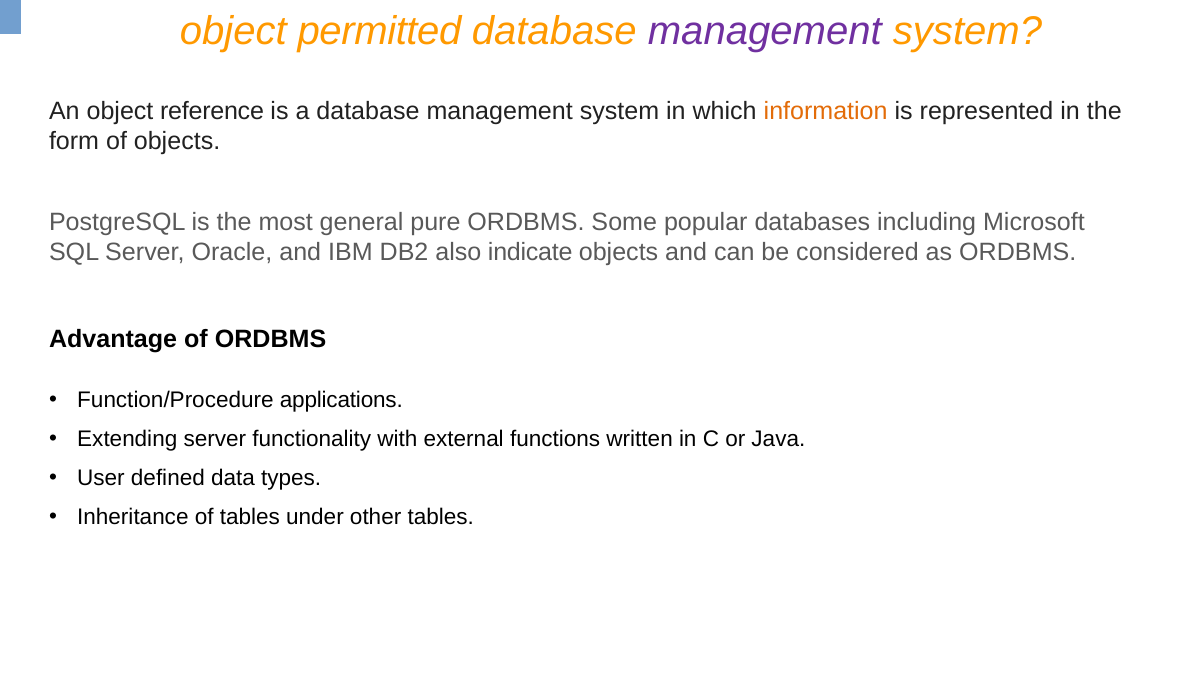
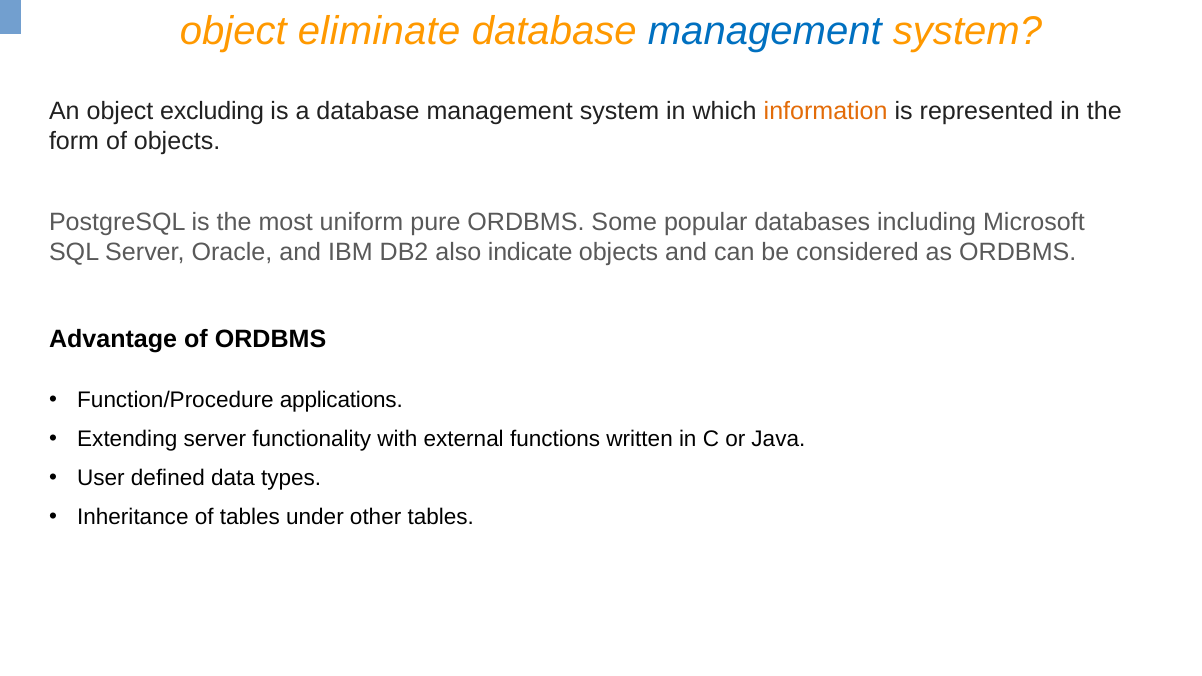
permitted: permitted -> eliminate (379, 31)
management colour: purple -> blue (765, 31)
reference: reference -> excluding (212, 111)
general: general -> uniform (362, 222)
